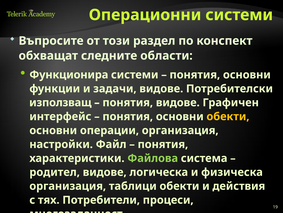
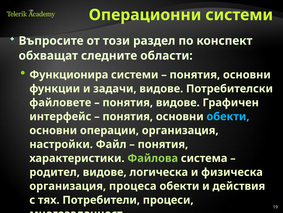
използващ: използващ -> файловете (60, 102)
обекти colour: yellow -> light blue (228, 116)
таблици: таблици -> процеса (133, 185)
